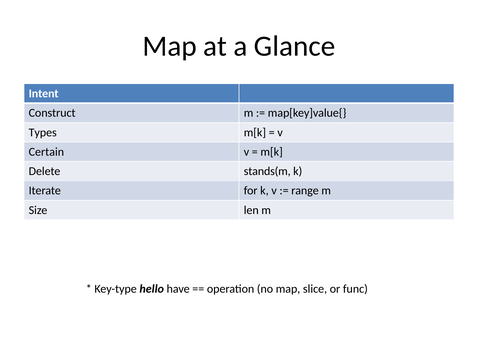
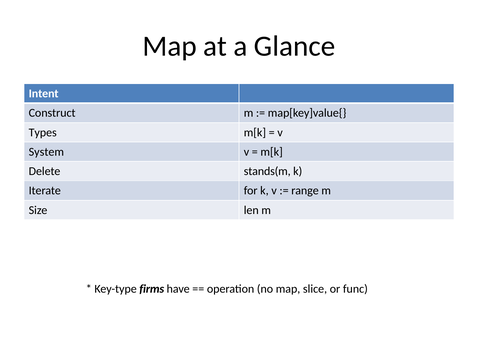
Certain: Certain -> System (46, 152)
hello: hello -> firms (152, 289)
